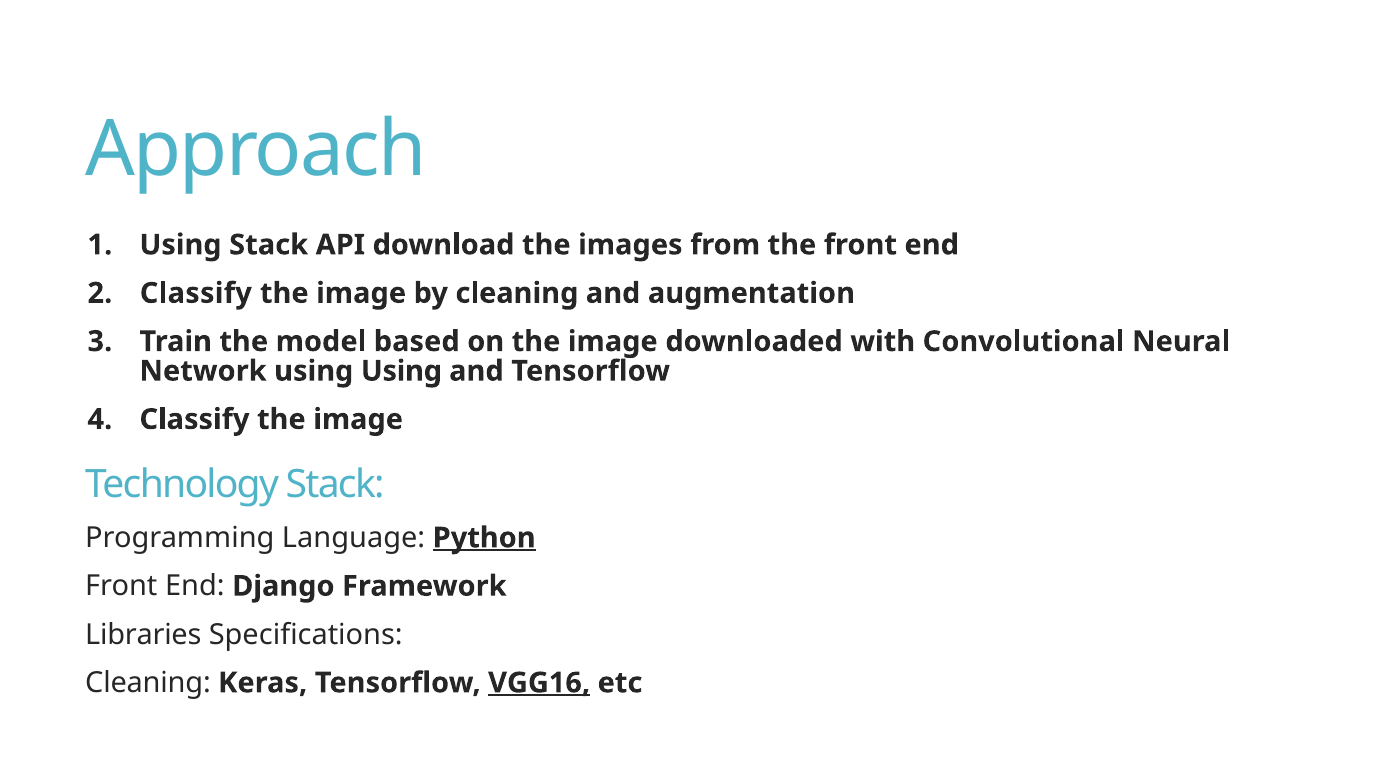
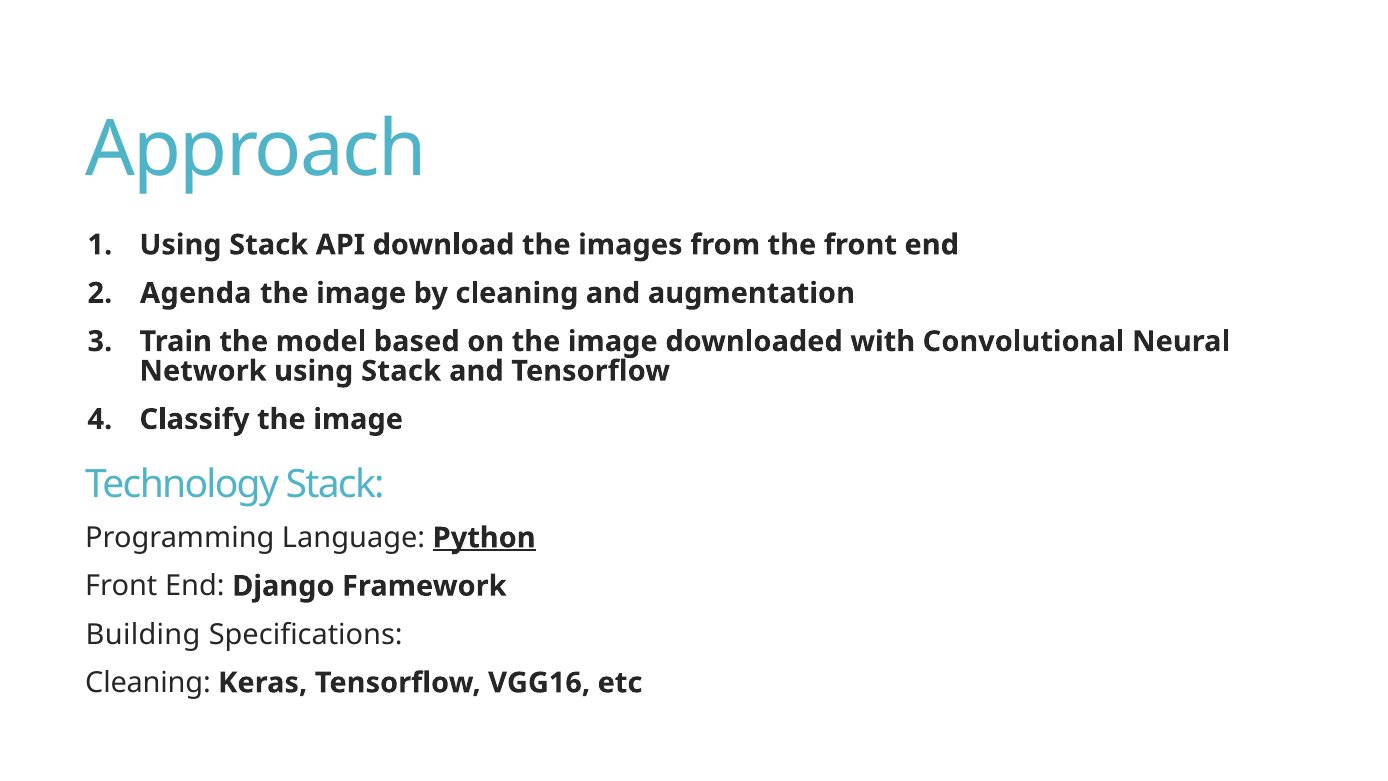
Classify: Classify -> Agenda (196, 293)
Network using Using: Using -> Stack (401, 371)
Libraries: Libraries -> Building (143, 634)
VGG16 underline: present -> none (539, 683)
